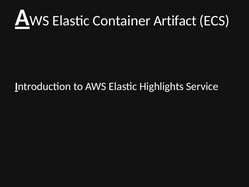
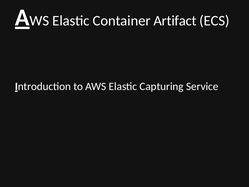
Highlights: Highlights -> Capturing (162, 86)
